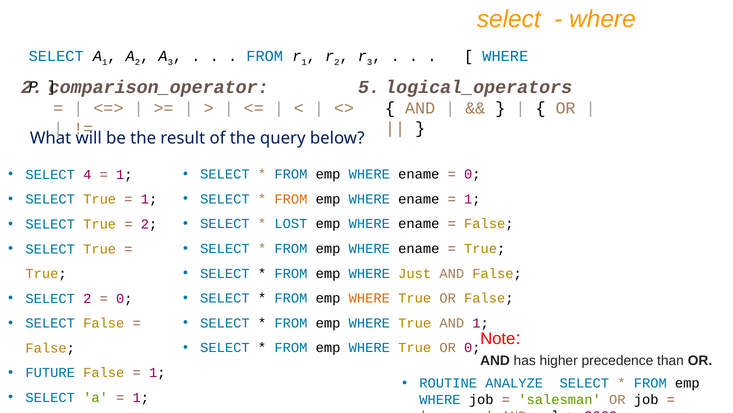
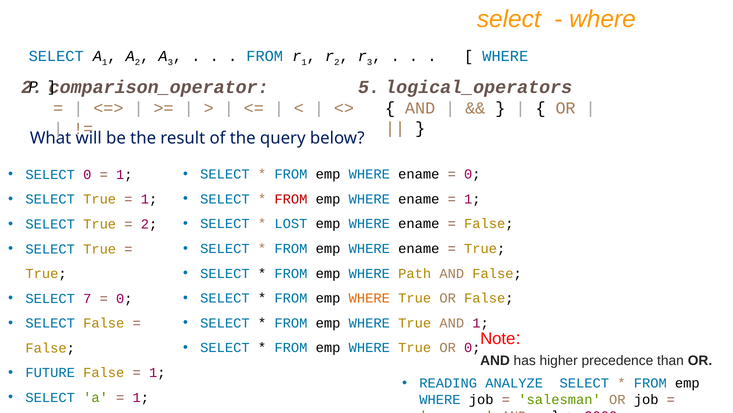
SELECT 4: 4 -> 0 (87, 174)
FROM colour: orange -> red (291, 199)
Just: Just -> Path (415, 273)
SELECT 2: 2 -> 7 (87, 298)
ROUTINE: ROUTINE -> READING (448, 383)
